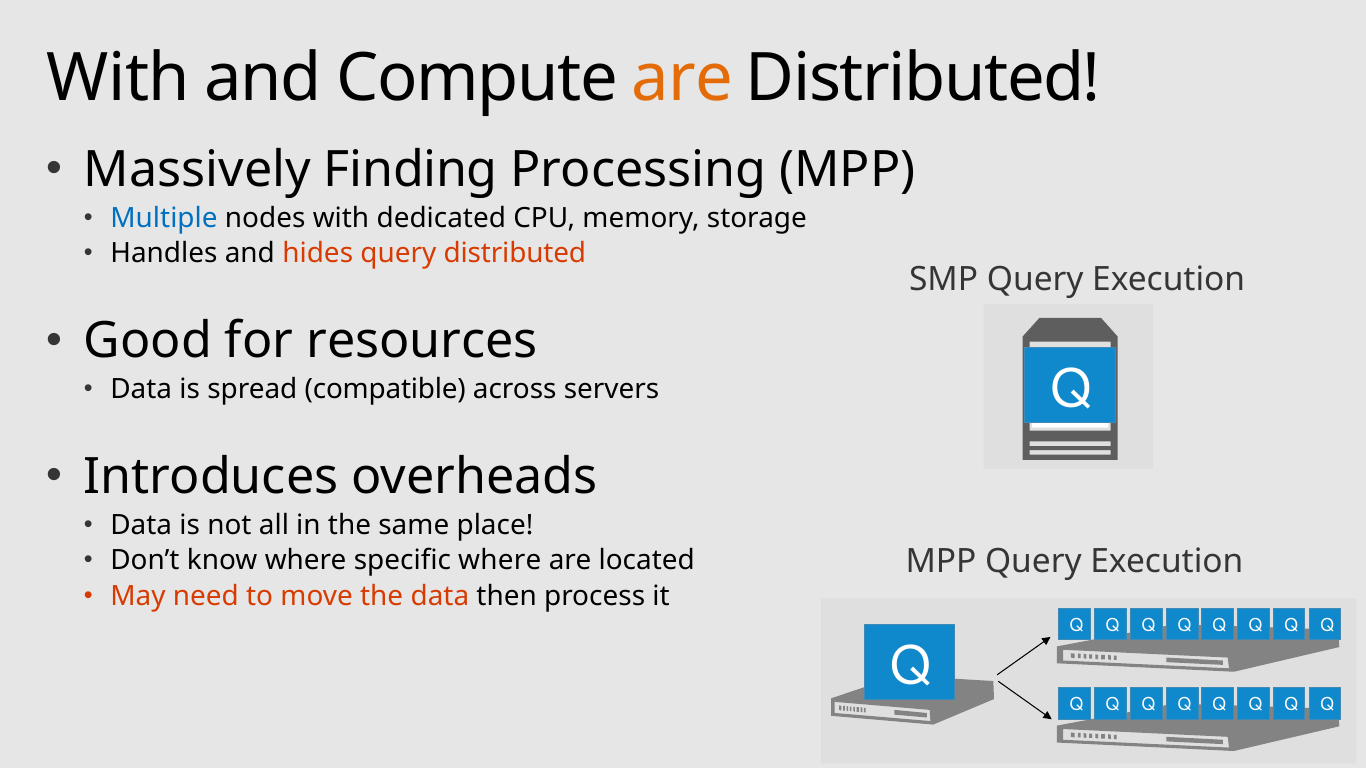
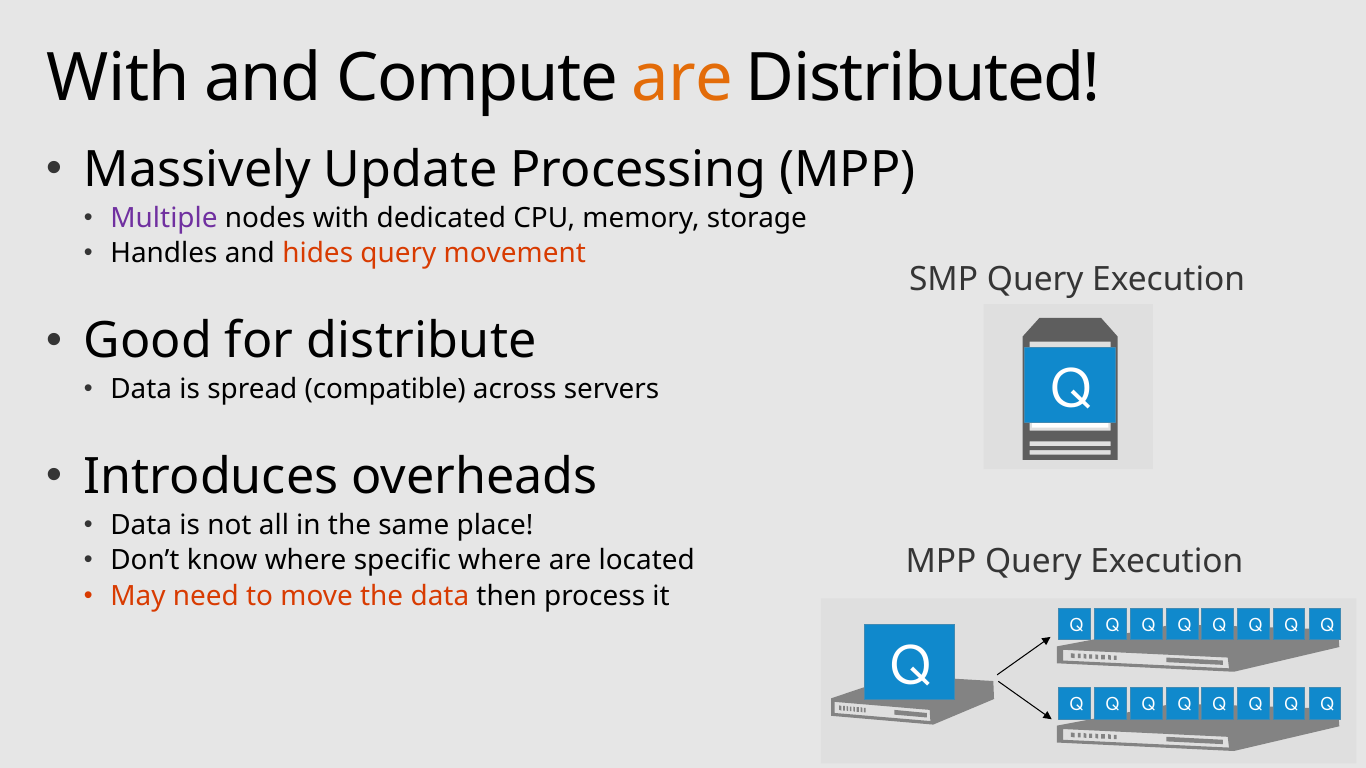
Finding: Finding -> Update (411, 170)
Multiple colour: blue -> purple (164, 218)
query distributed: distributed -> movement (515, 254)
resources: resources -> distribute (422, 341)
